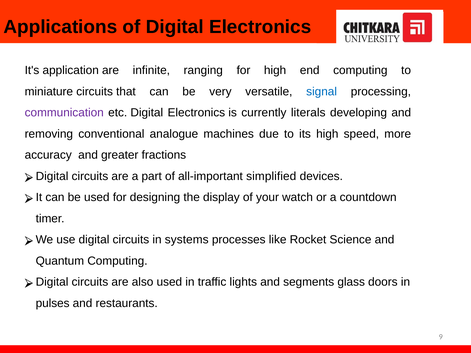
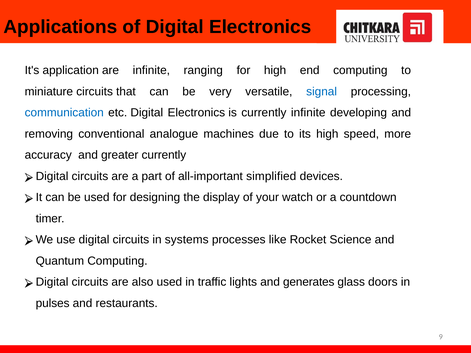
communication colour: purple -> blue (64, 113)
currently literals: literals -> infinite (308, 113)
greater fractions: fractions -> currently (164, 155)
segments: segments -> generates (309, 282)
